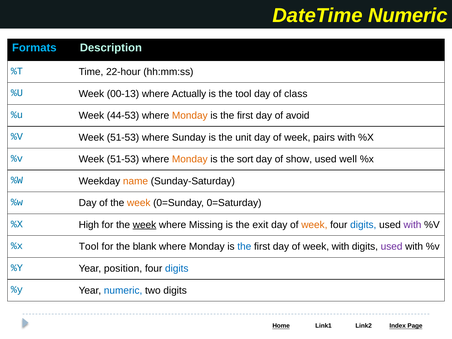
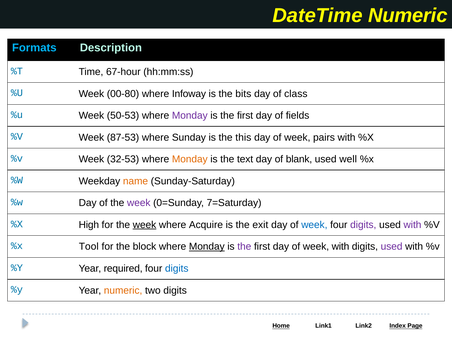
22-hour: 22-hour -> 67-hour (123, 72)
00-13: 00-13 -> 00-80 (123, 94)
Actually: Actually -> Infoway (189, 94)
the tool: tool -> bits (243, 94)
44-53: 44-53 -> 50-53 (123, 116)
Monday colour: orange -> purple (190, 116)
avoid: avoid -> fields (298, 116)
51-53: 51-53 -> 87-53 (123, 137)
unit: unit -> this (243, 137)
51-53: 51-53 -> 32-53 (123, 159)
sort: sort -> text (245, 159)
show: show -> blank (299, 159)
week colour: orange -> purple (139, 203)
0=Saturday: 0=Saturday -> 7=Saturday (234, 203)
Missing: Missing -> Acquire (206, 225)
week colour: orange -> blue (314, 225)
digits colour: blue -> purple (363, 225)
blank: blank -> block (145, 247)
Monday underline: none -> present (207, 247)
the colour: blue -> purple (244, 247)
position: position -> required (123, 269)
numeric colour: blue -> orange (123, 290)
